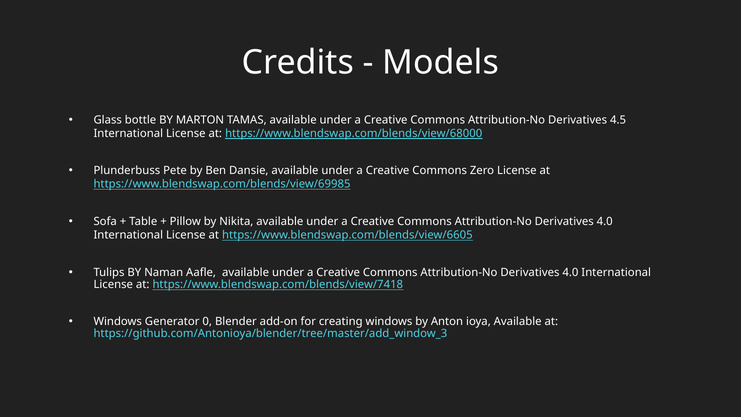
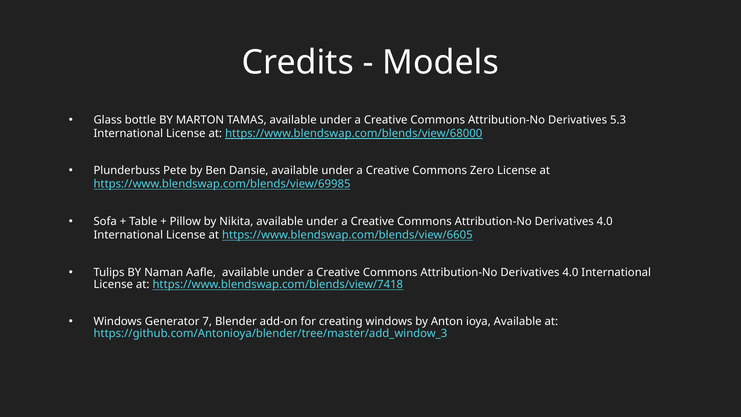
4.5: 4.5 -> 5.3 (618, 120)
0: 0 -> 7 (207, 321)
